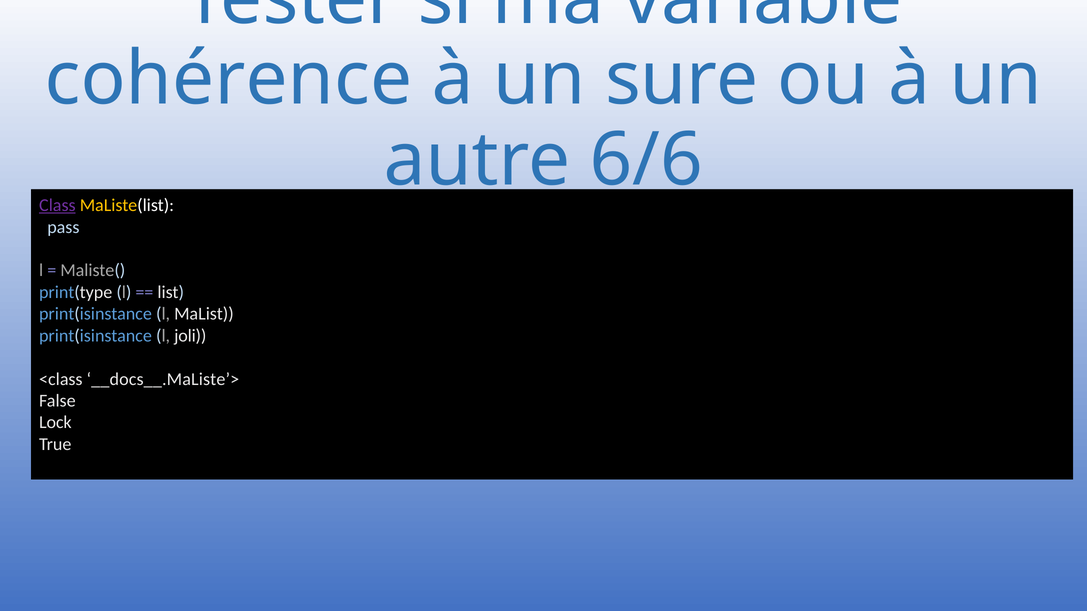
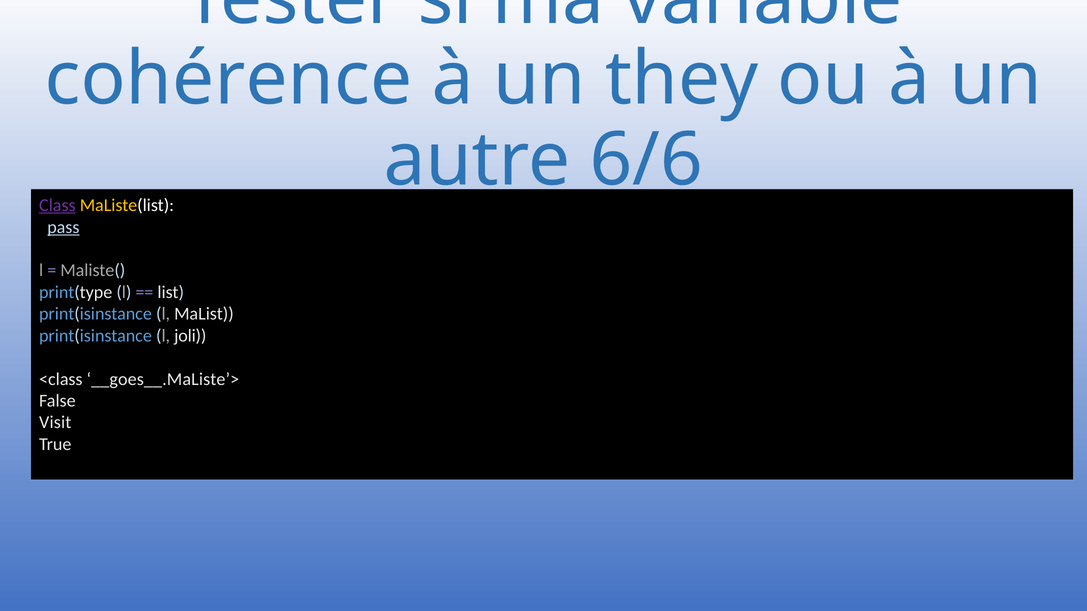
sure: sure -> they (682, 79)
pass underline: none -> present (63, 227)
__docs__.MaListe’>: __docs__.MaListe’> -> __goes__.MaListe’> (163, 379)
Lock: Lock -> Visit (55, 423)
